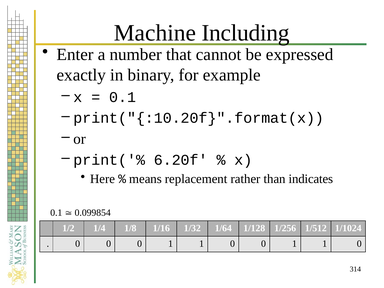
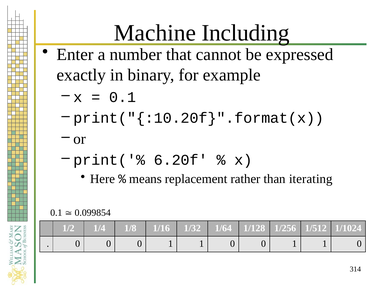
indicates: indicates -> iterating (311, 179)
